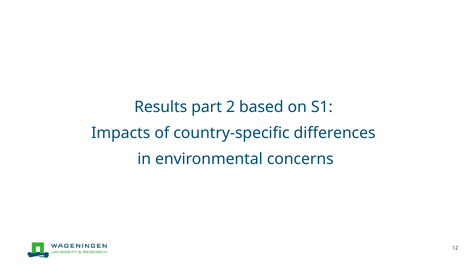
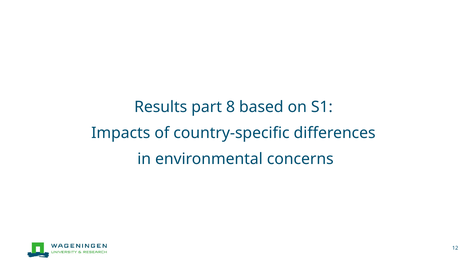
2: 2 -> 8 (231, 107)
